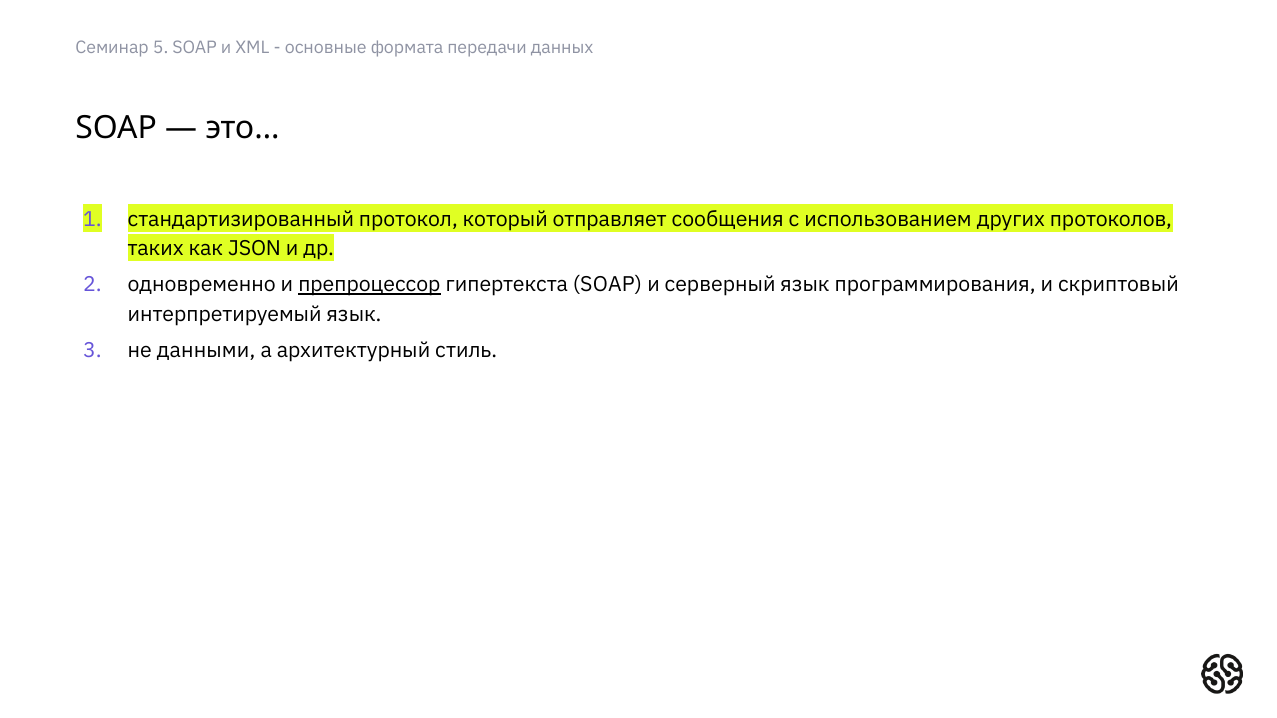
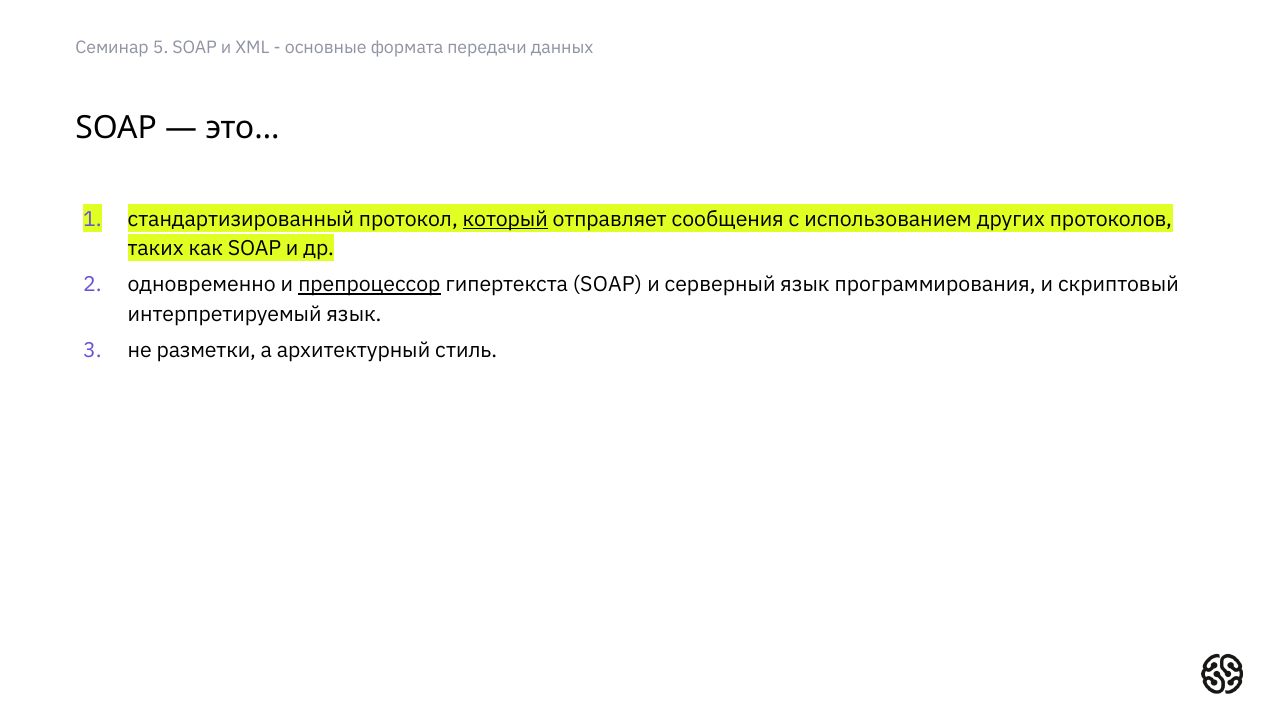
который underline: none -> present (505, 219)
как JSON: JSON -> SOAP (255, 249)
данными: данными -> разметки (206, 351)
